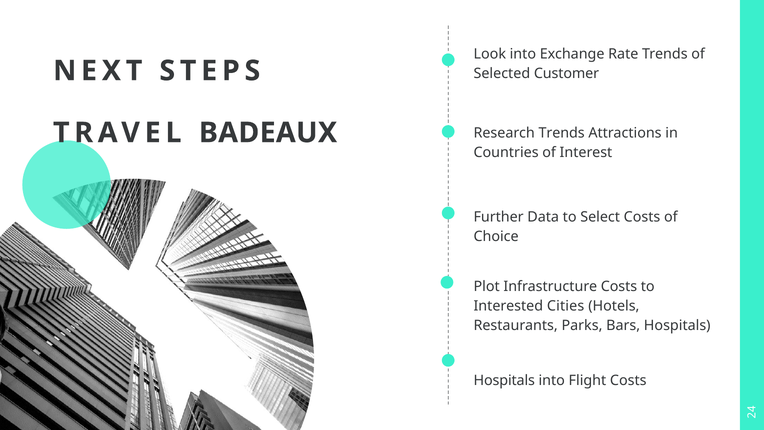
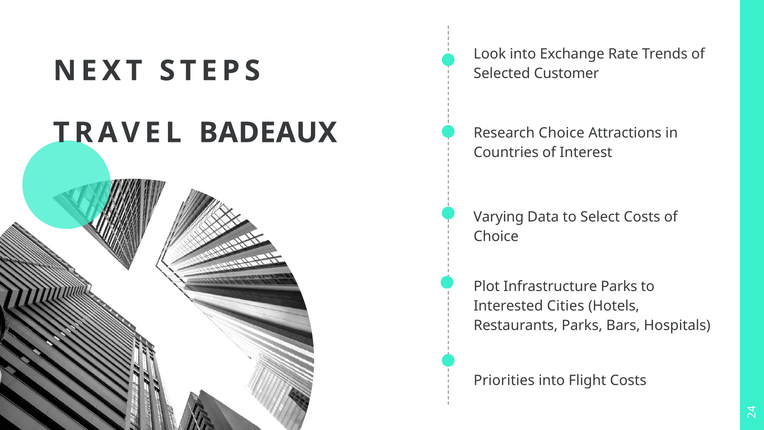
Research Trends: Trends -> Choice (562, 133)
Further: Further -> Varying (499, 217)
Infrastructure Costs: Costs -> Parks (619, 286)
Hospitals: Hospitals -> Priorities (504, 380)
